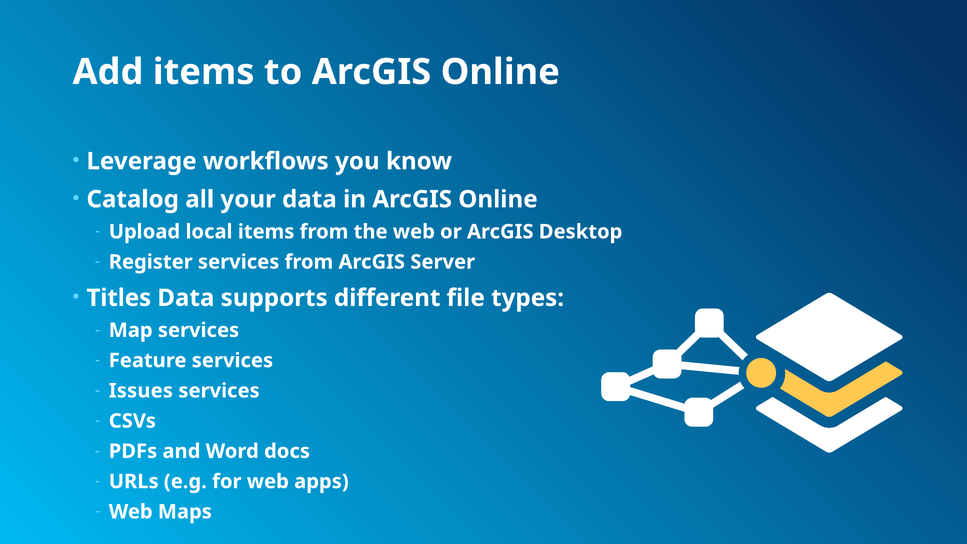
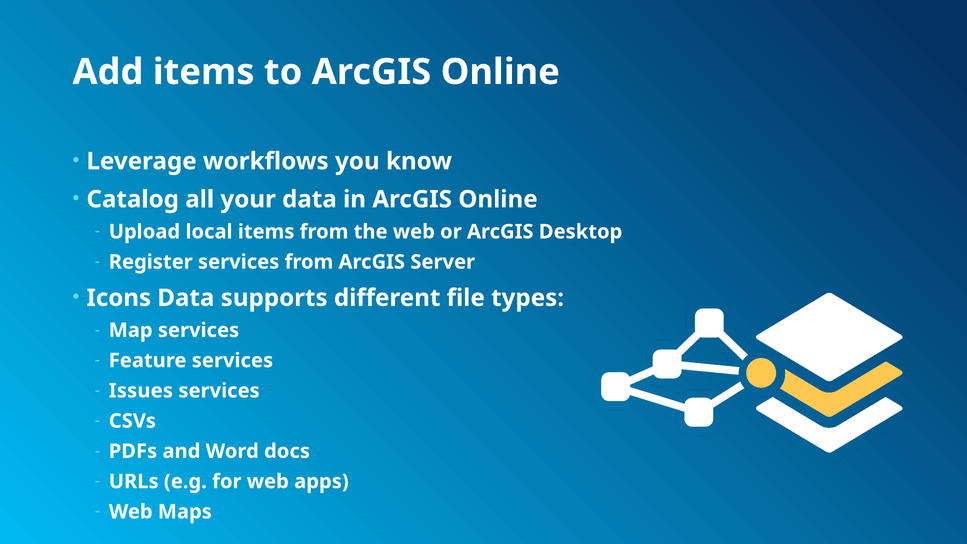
Titles: Titles -> Icons (119, 298)
